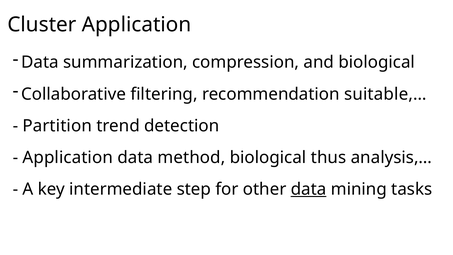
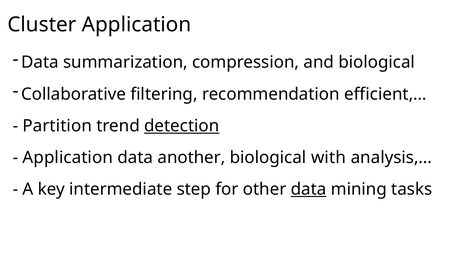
suitable,…: suitable,… -> efficient,… (385, 94)
detection underline: none -> present (182, 126)
method: method -> another (191, 157)
thus: thus -> with (329, 157)
